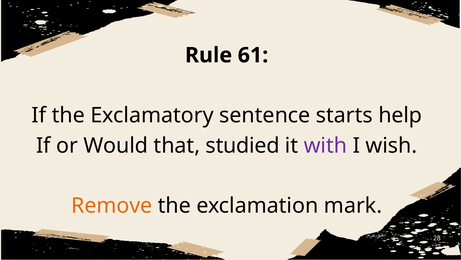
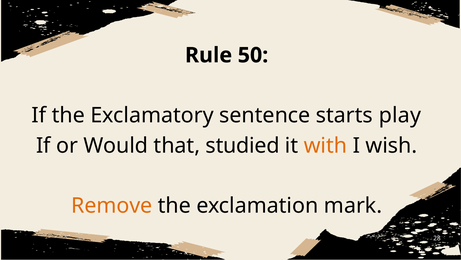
61: 61 -> 50 (253, 55)
help: help -> play (400, 115)
with colour: purple -> orange (325, 145)
